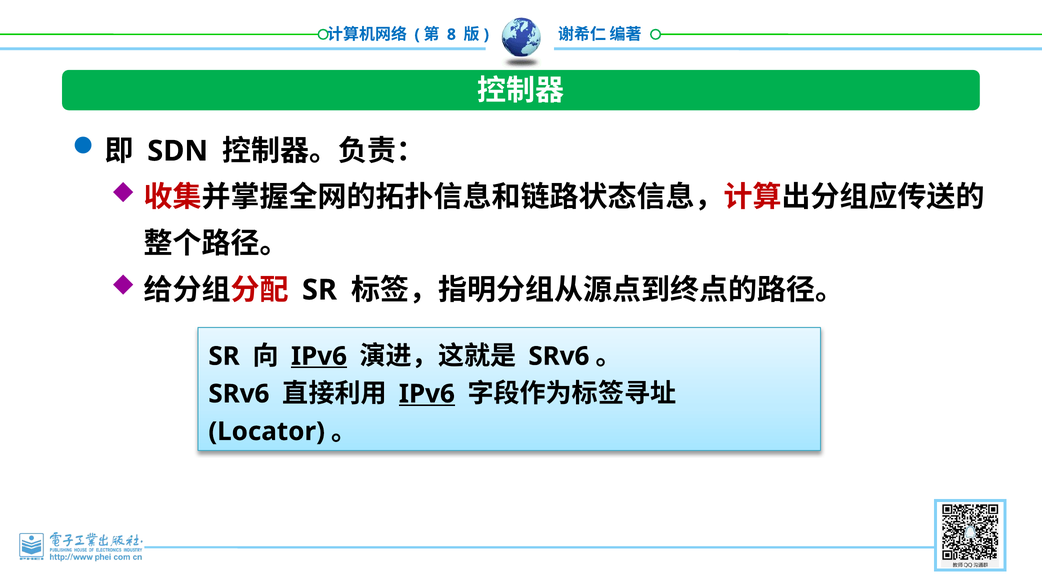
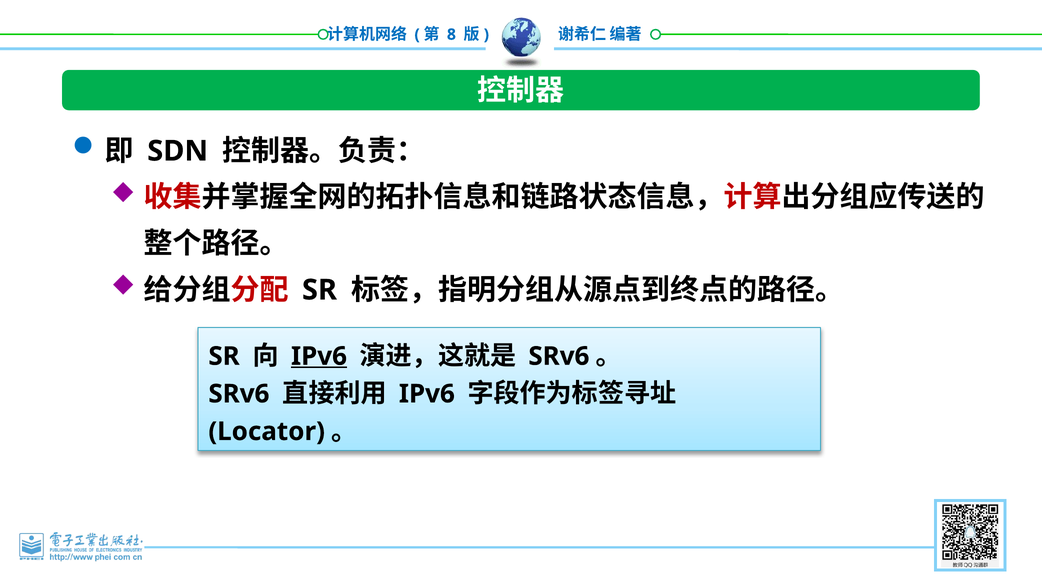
IPv6 underline: present -> none (427, 394)
